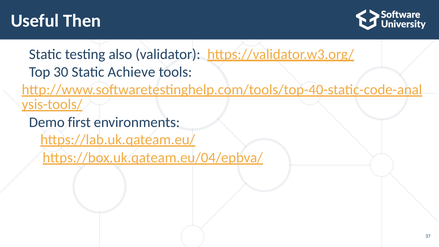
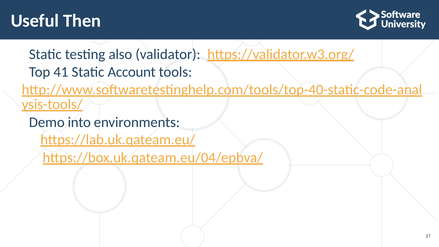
30: 30 -> 41 (61, 72)
Achieve: Achieve -> Account (132, 72)
first: first -> into (79, 122)
